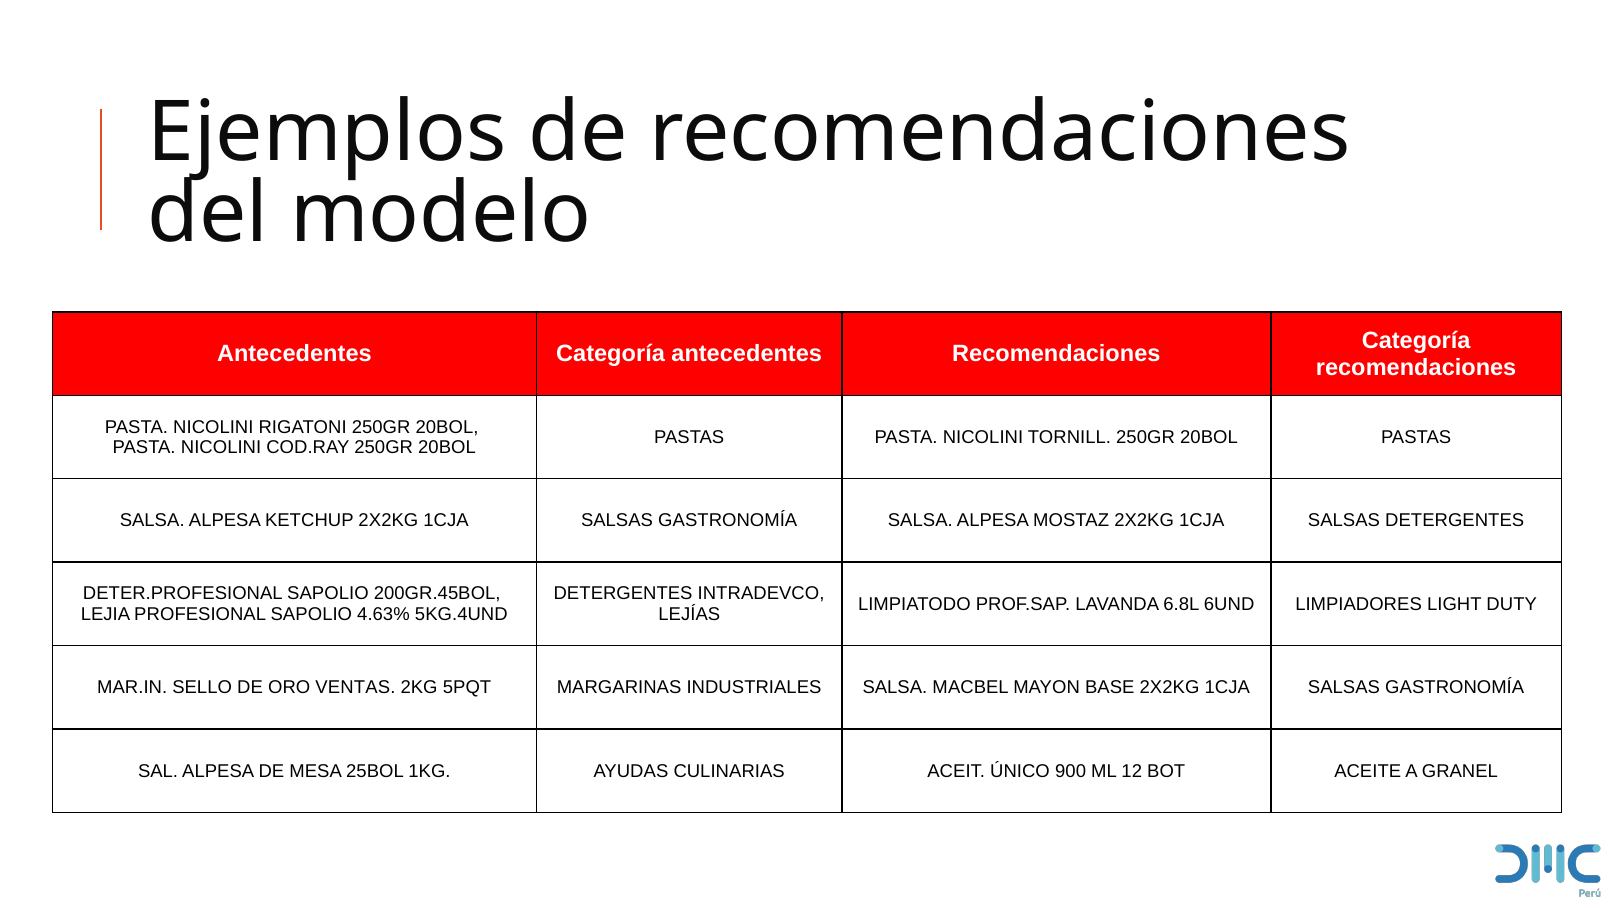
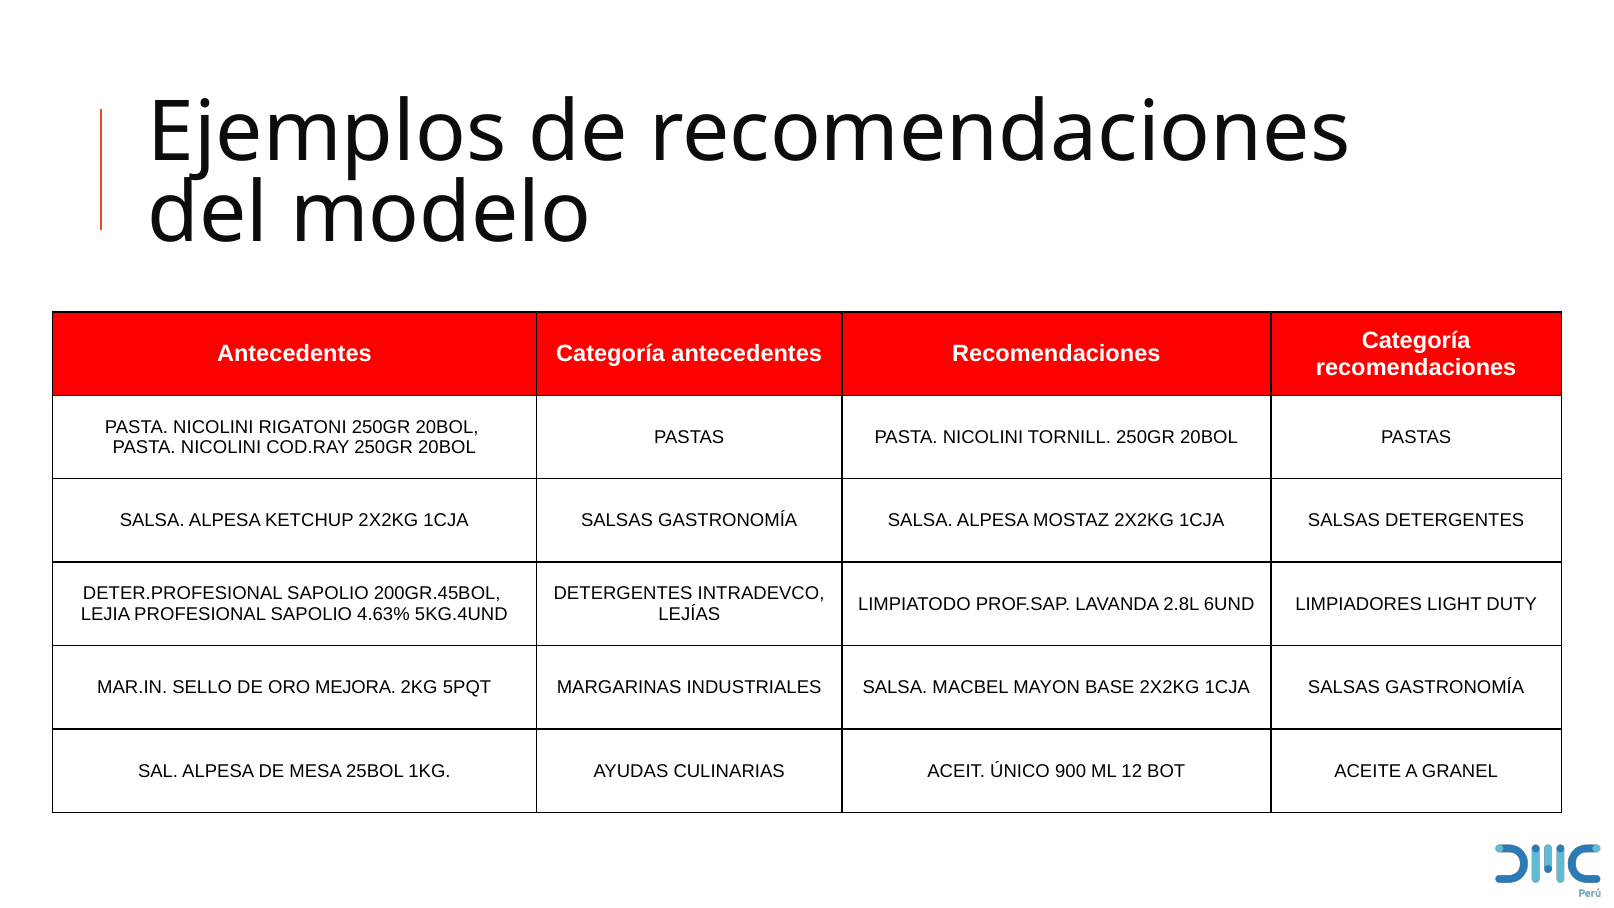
6.8L: 6.8L -> 2.8L (1181, 604)
VENTAS: VENTAS -> MEJORA (356, 687)
